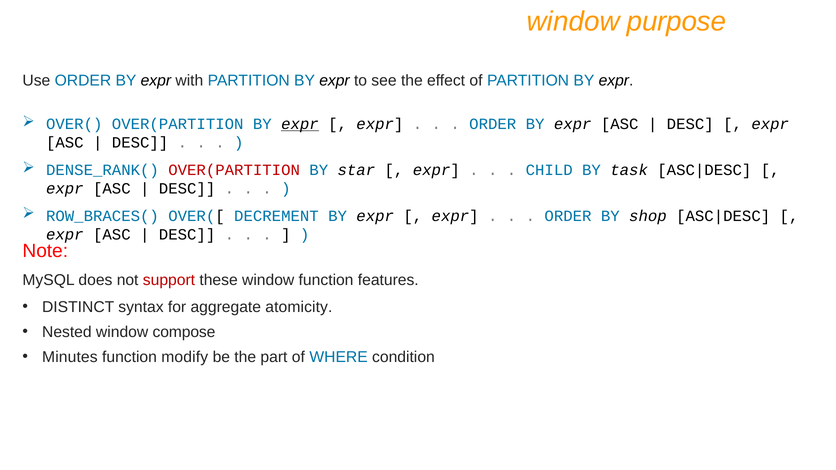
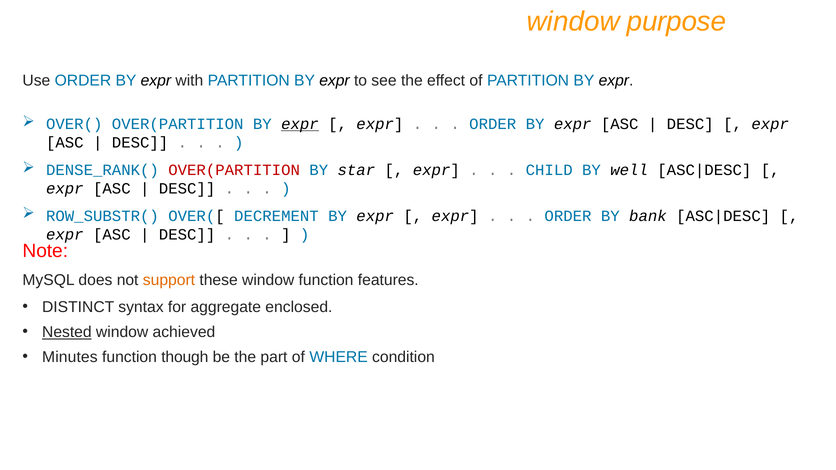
task: task -> well (629, 170)
ROW_BRACES(: ROW_BRACES( -> ROW_SUBSTR( (102, 216)
shop: shop -> bank (648, 216)
support colour: red -> orange (169, 280)
atomicity: atomicity -> enclosed (299, 307)
Nested underline: none -> present (67, 332)
compose: compose -> achieved (184, 332)
modify: modify -> though (185, 357)
